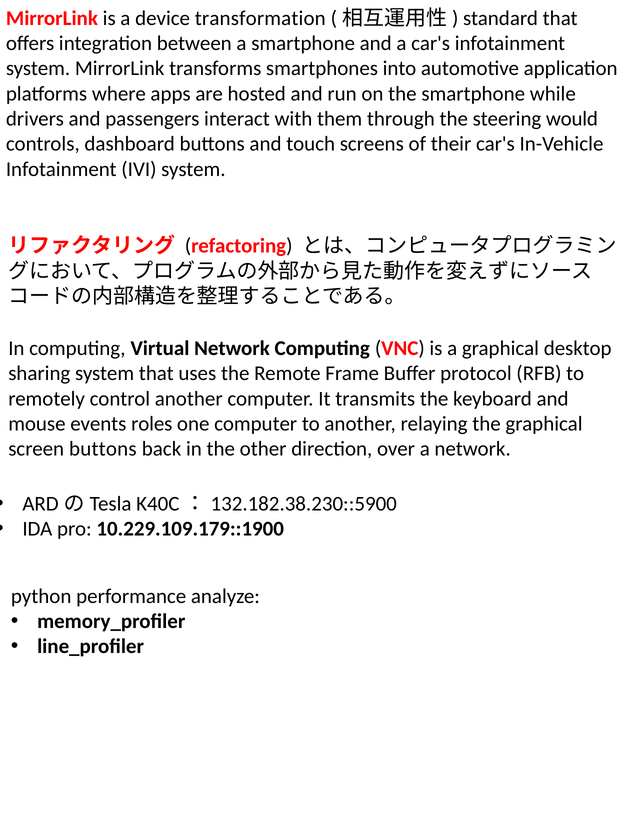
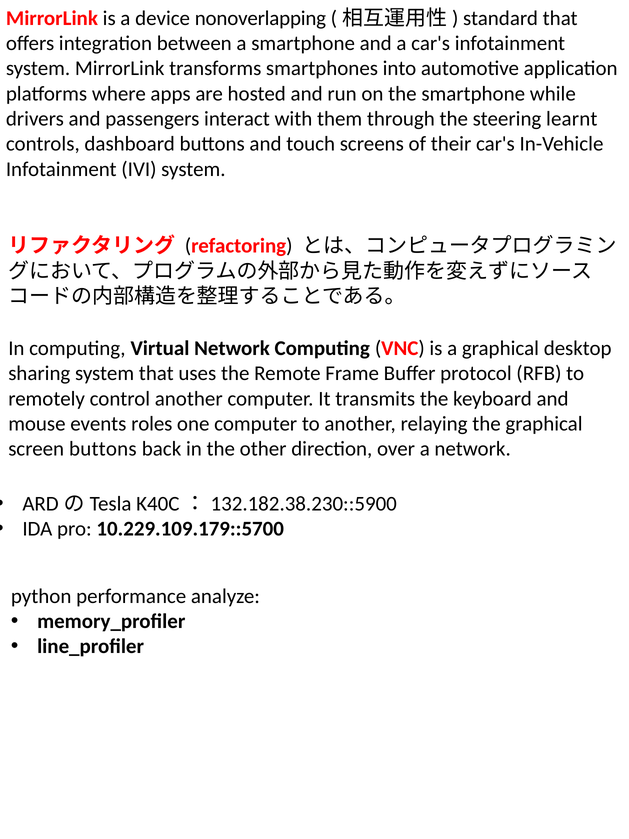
transformation: transformation -> nonoverlapping (260, 18)
would: would -> learnt (572, 119)
10.229.109.179::1900: 10.229.109.179::1900 -> 10.229.109.179::5700 (190, 529)
